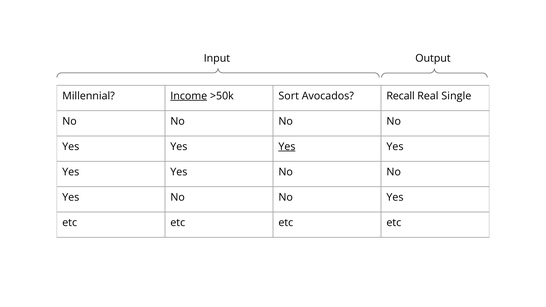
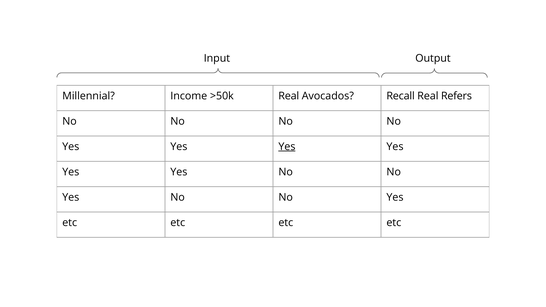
Income underline: present -> none (189, 96)
>50k Sort: Sort -> Real (289, 96)
Single: Single -> Refers (456, 96)
